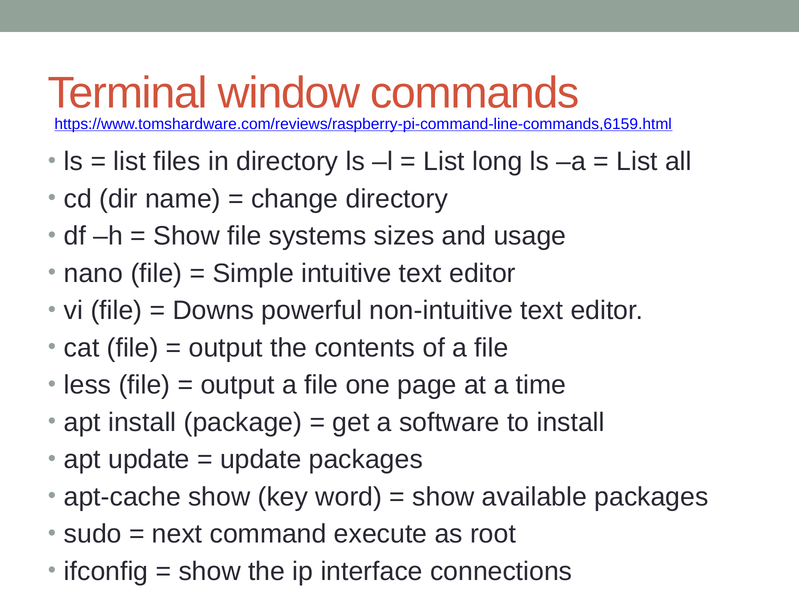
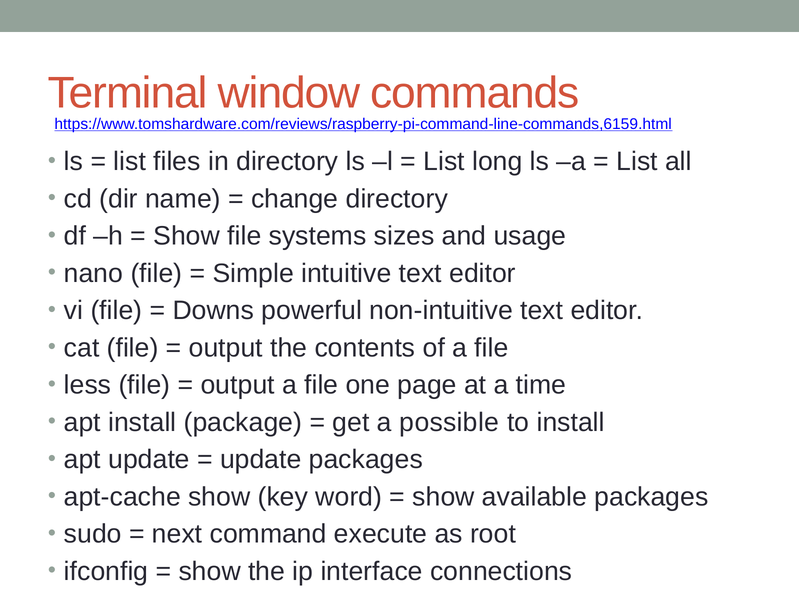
software: software -> possible (449, 423)
